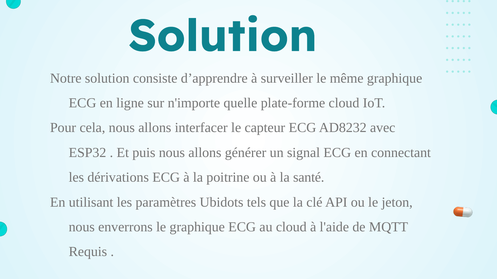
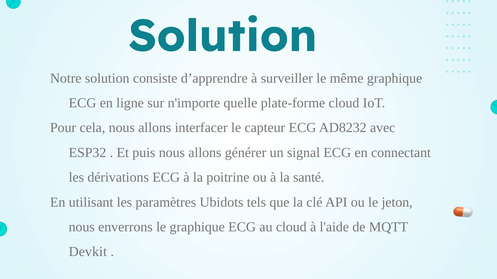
Requis: Requis -> Devkit (88, 252)
